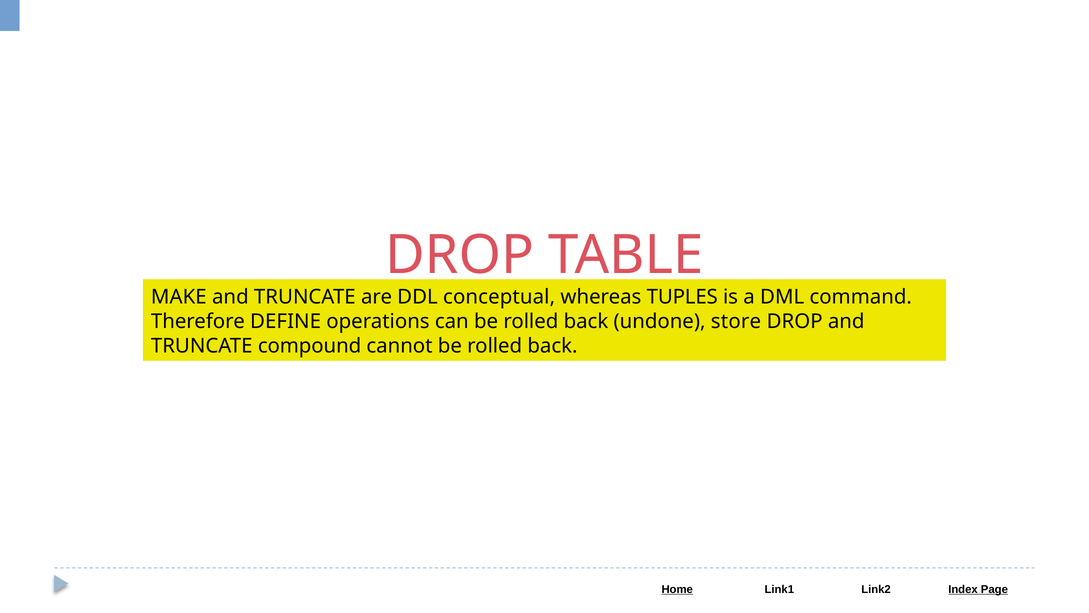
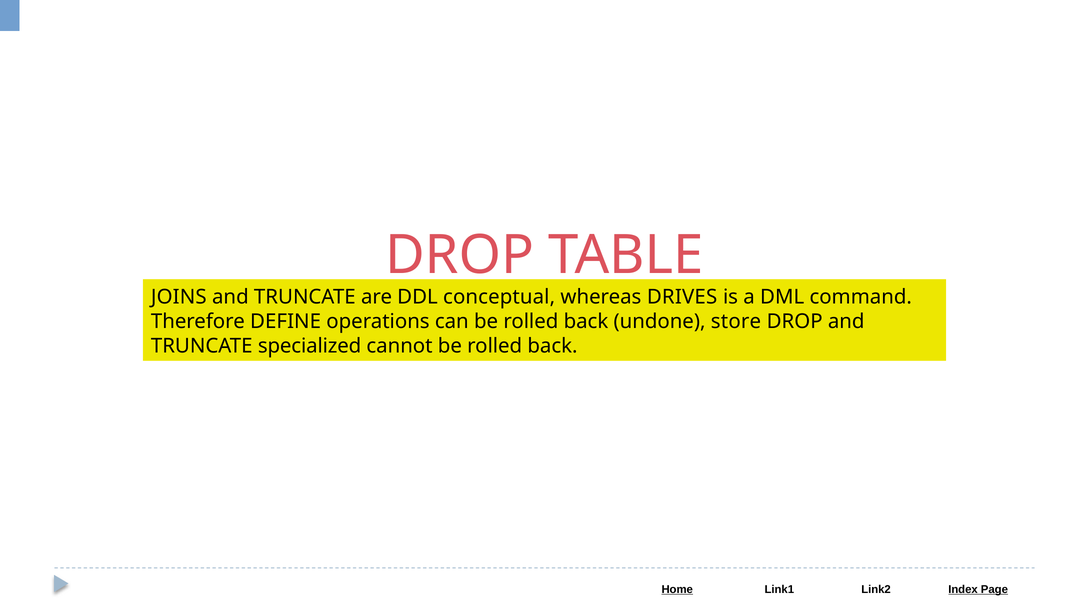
MAKE: MAKE -> JOINS (179, 297)
TUPLES: TUPLES -> DRIVES (682, 297)
compound: compound -> specialized (310, 346)
